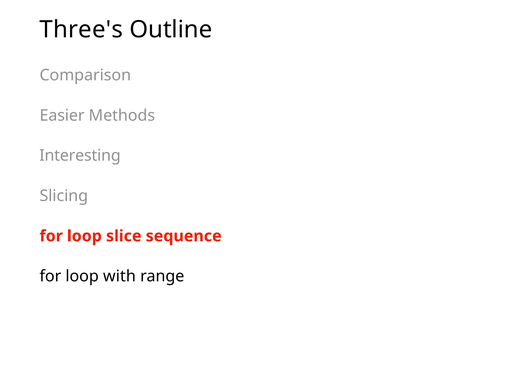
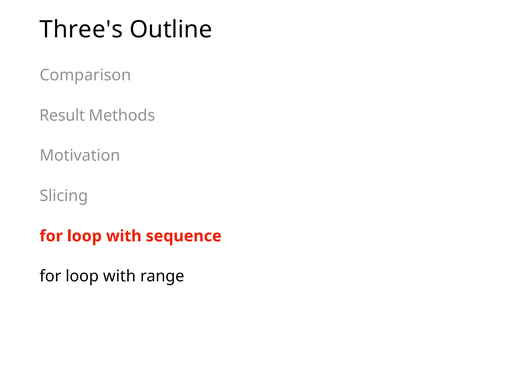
Easier: Easier -> Result (62, 115)
Interesting: Interesting -> Motivation (80, 156)
slice: slice -> with (124, 236)
